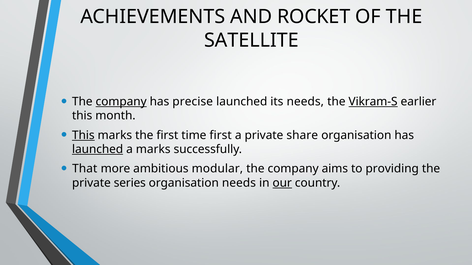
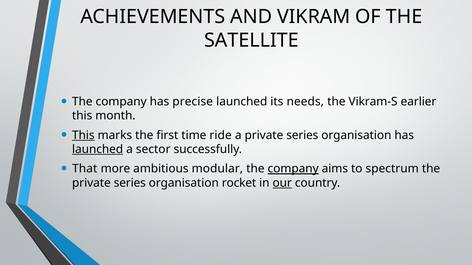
ROCKET: ROCKET -> VIKRAM (314, 17)
company underline: present -> none (121, 102)
Vikram-S underline: present -> none (373, 102)
time first: first -> ride (221, 135)
a private share: share -> series (302, 135)
a marks: marks -> sector (153, 150)
company underline: none -> present (293, 169)
providing: providing -> spectrum (392, 169)
organisation needs: needs -> rocket (239, 183)
